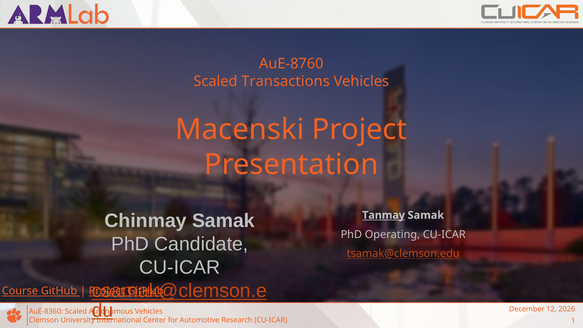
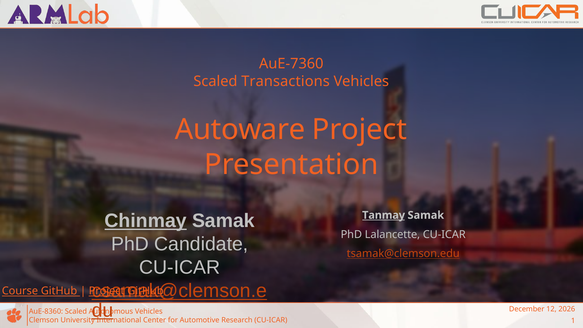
AuE-8760: AuE-8760 -> AuE-7360 (291, 64)
Macenski: Macenski -> Autoware (240, 130)
Chinmay underline: none -> present (146, 221)
Operating: Operating -> Lalancette (392, 234)
